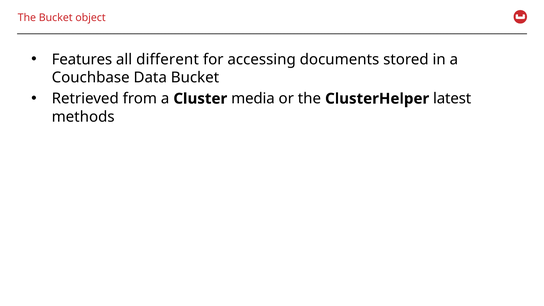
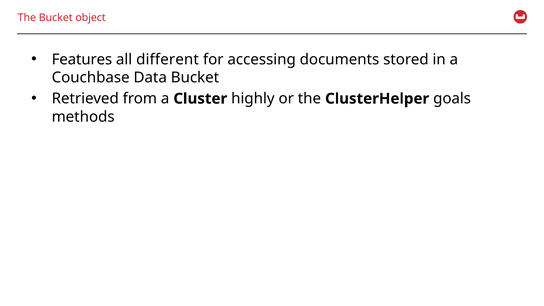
media: media -> highly (253, 99)
latest: latest -> goals (452, 99)
